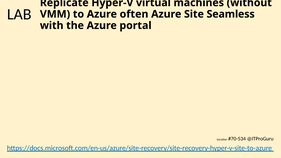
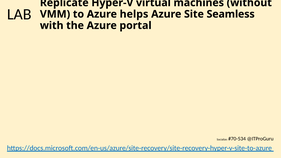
often: often -> helps (134, 14)
